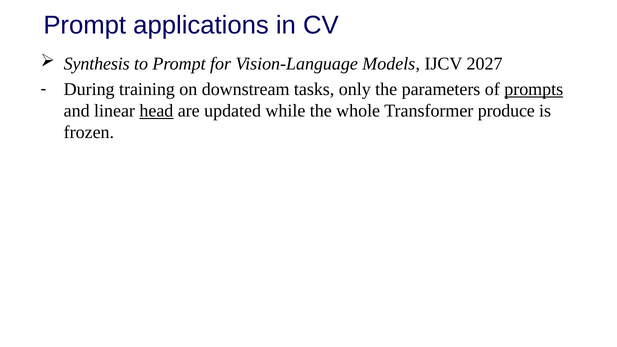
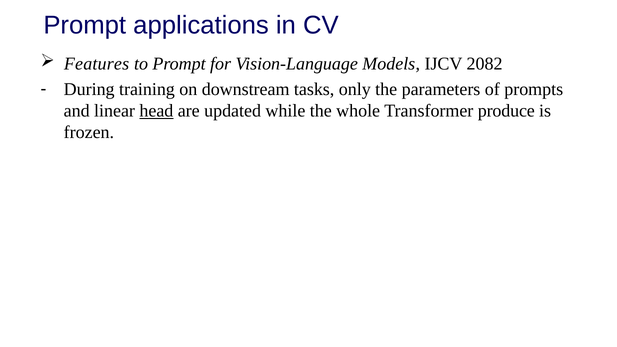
Synthesis: Synthesis -> Features (97, 64)
2027: 2027 -> 2082 (485, 64)
prompts underline: present -> none (534, 89)
